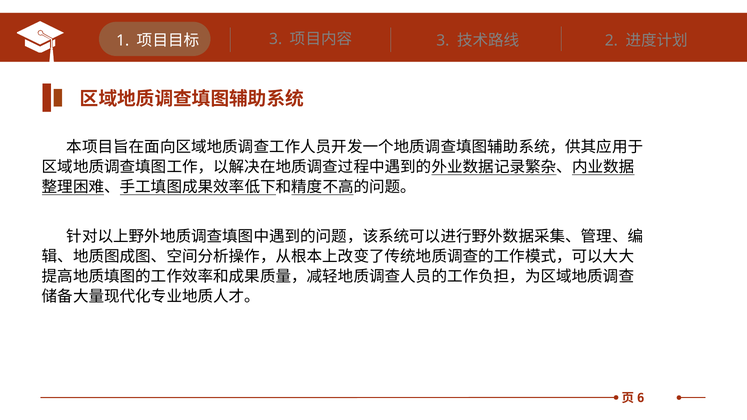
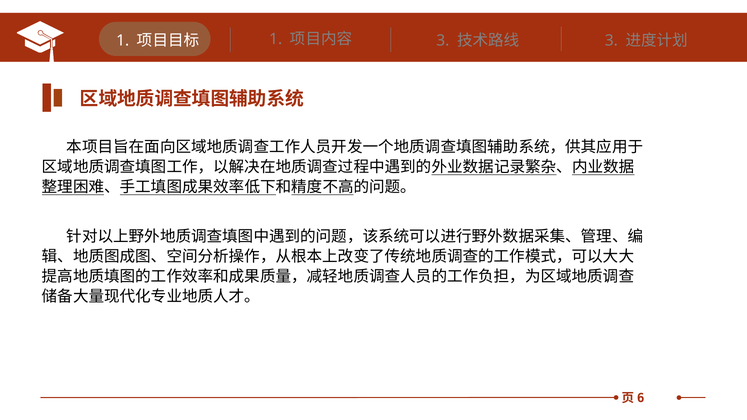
3: 3 -> 1 (276, 39)
2: 2 -> 3 (611, 41)
